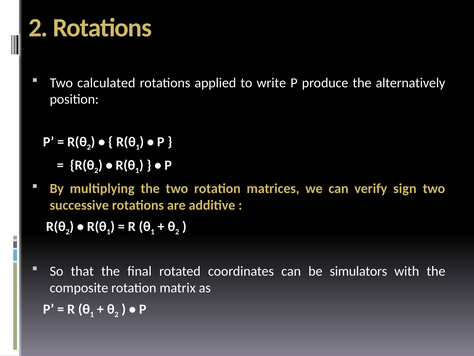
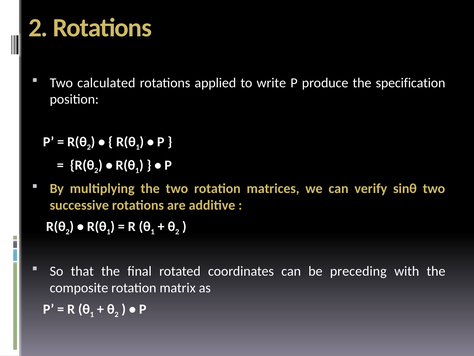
alternatively: alternatively -> specification (411, 83)
sign: sign -> sinθ (405, 188)
simulators: simulators -> preceding (358, 271)
